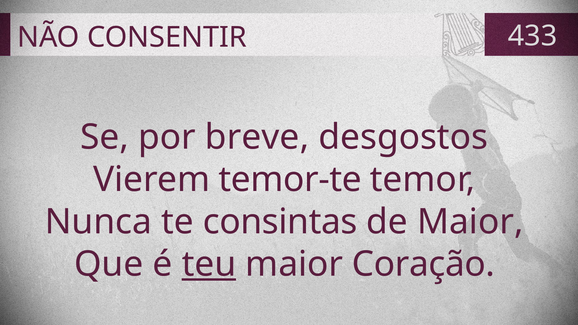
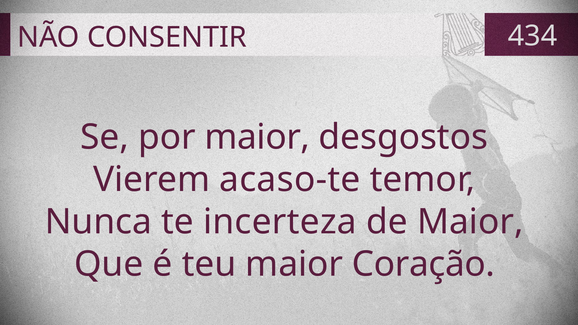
433: 433 -> 434 (533, 36)
por breve: breve -> maior (257, 137)
temor-te: temor-te -> acaso-te (290, 180)
consintas: consintas -> incerteza (280, 222)
teu underline: present -> none (209, 264)
